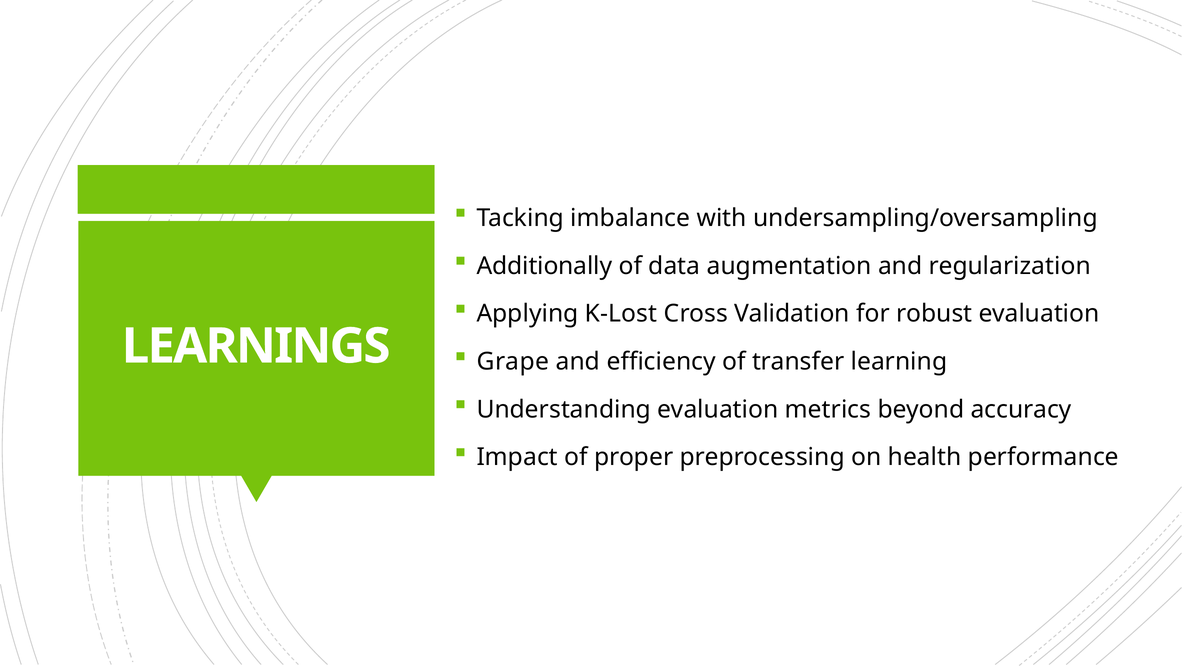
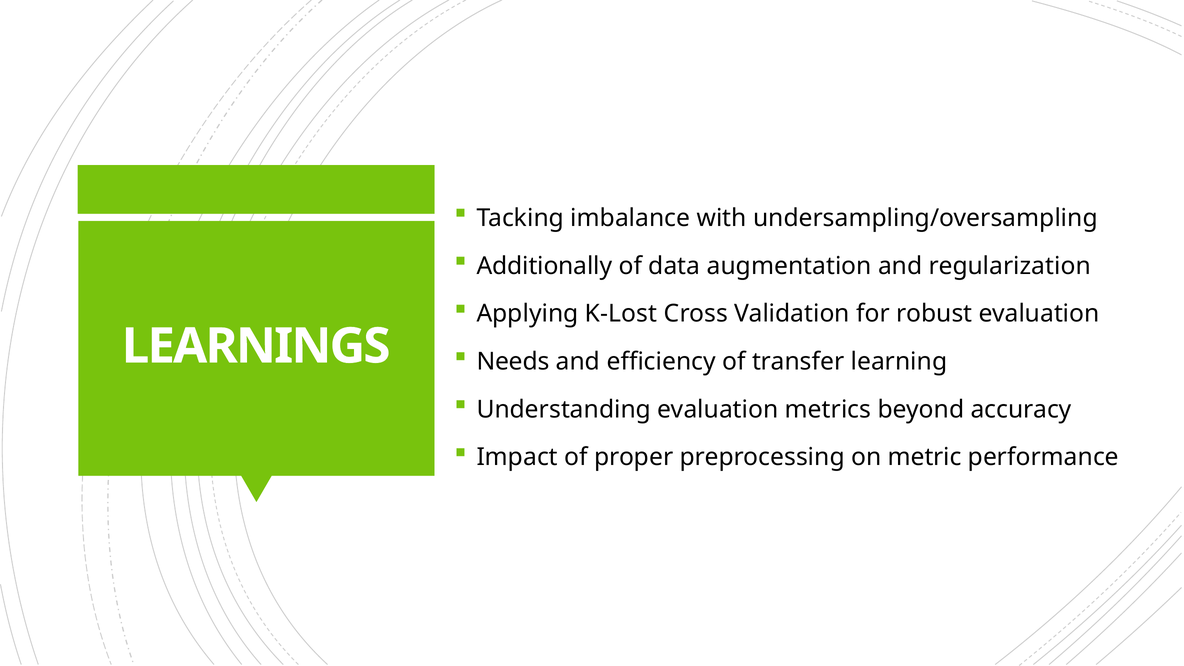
Grape: Grape -> Needs (513, 362)
health: health -> metric (925, 457)
